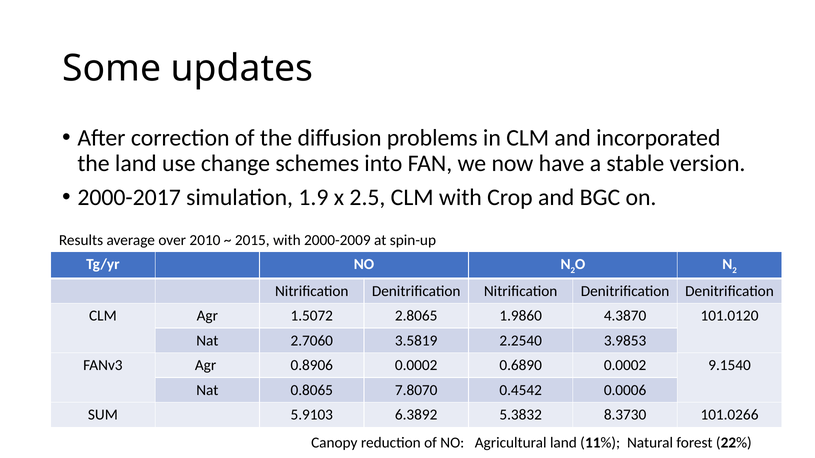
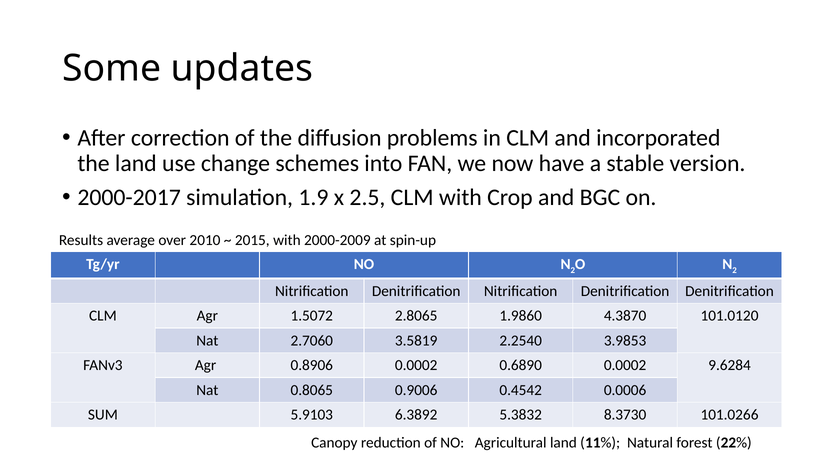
9.1540: 9.1540 -> 9.6284 (730, 366)
7.8070: 7.8070 -> 0.9006 (416, 391)
